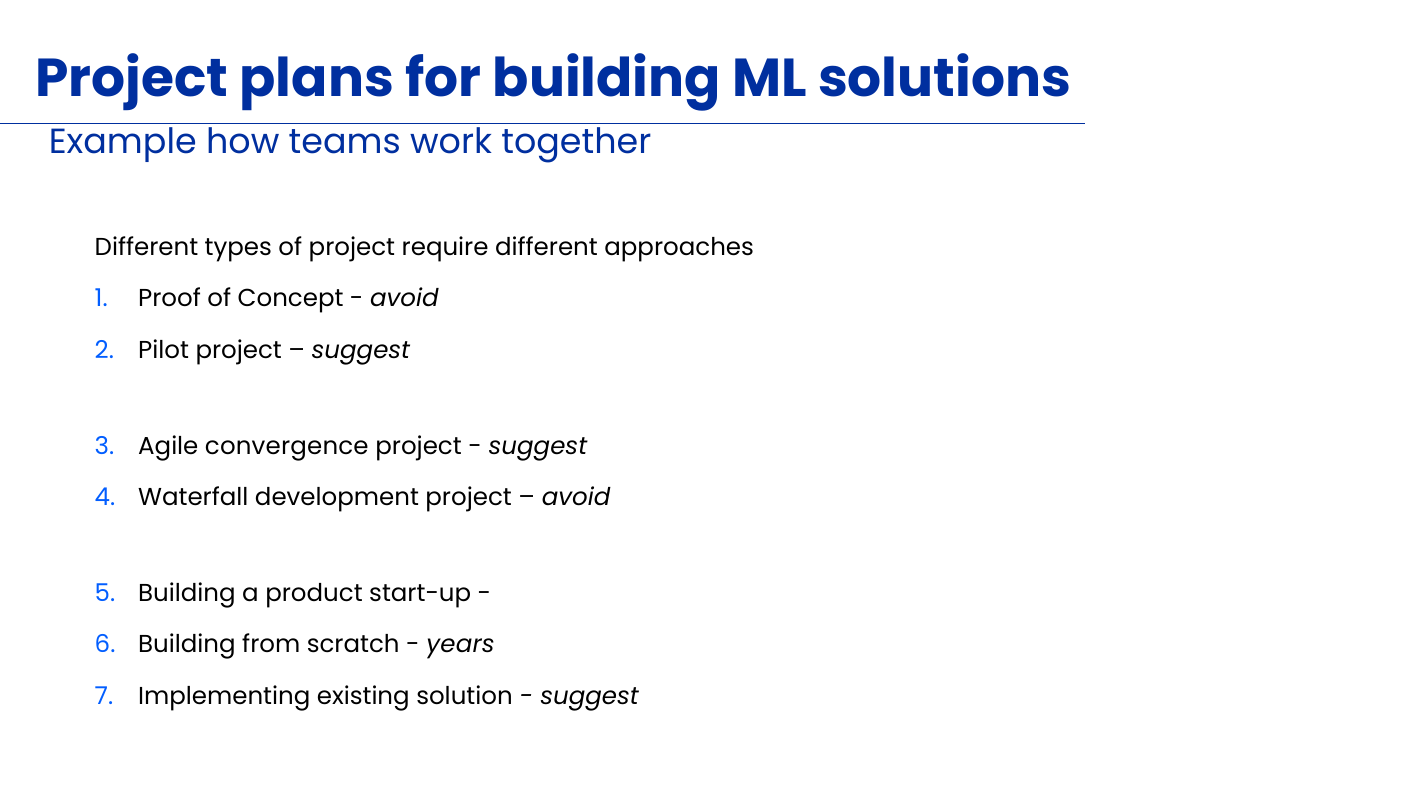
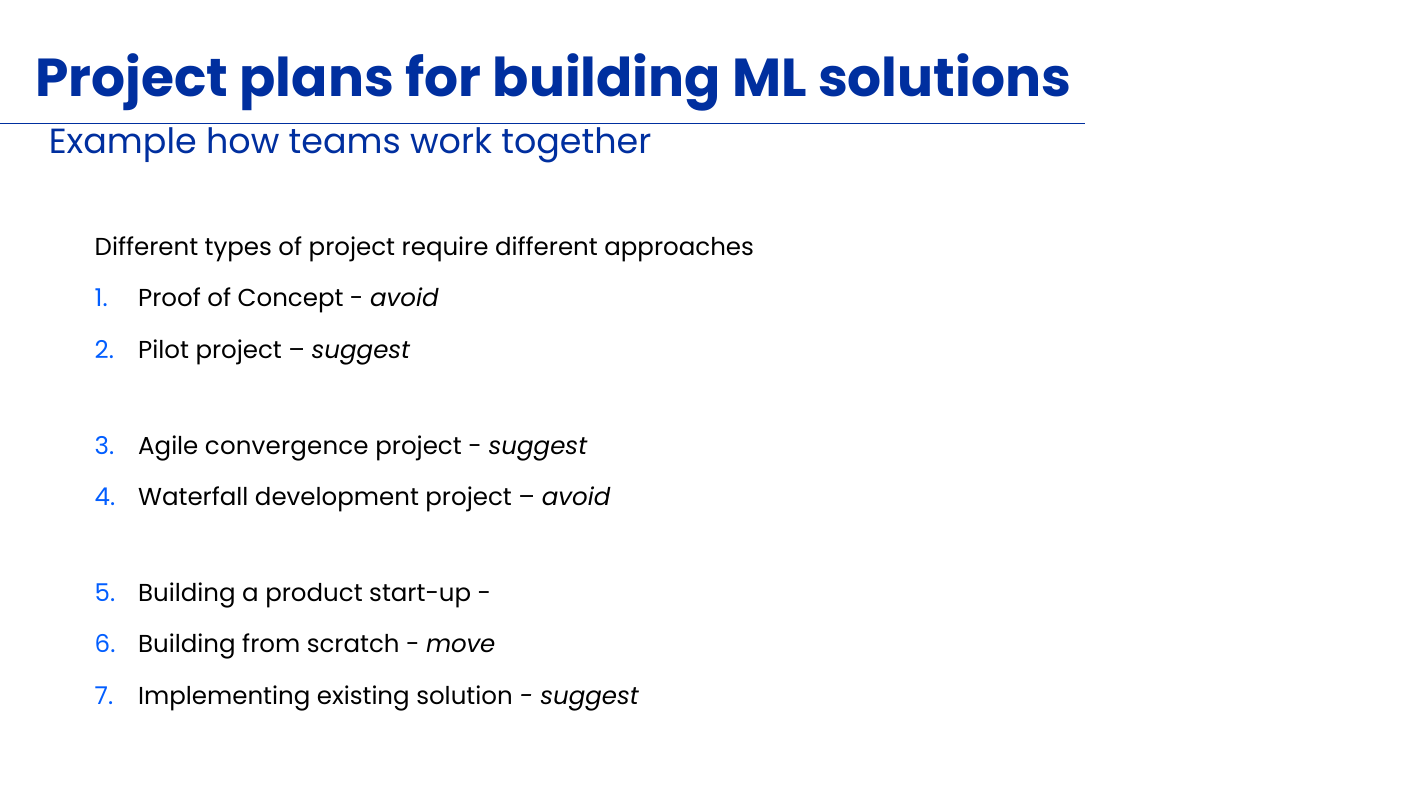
years: years -> move (461, 645)
